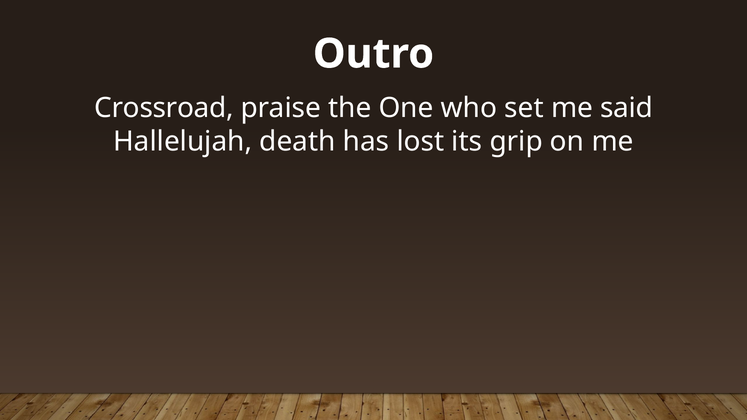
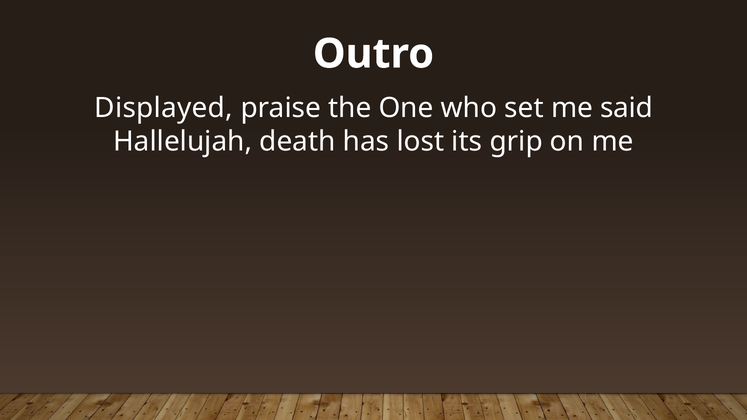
Crossroad: Crossroad -> Displayed (164, 108)
